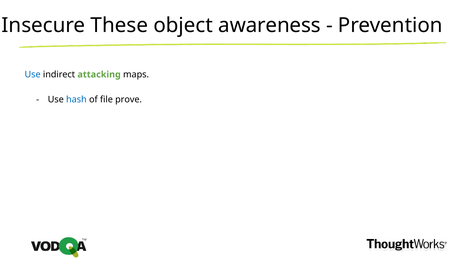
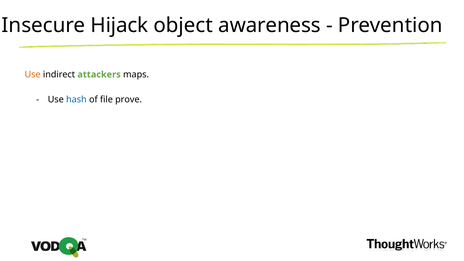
These: These -> Hijack (119, 26)
Use colour: blue -> orange (33, 74)
attacking: attacking -> attackers (99, 74)
